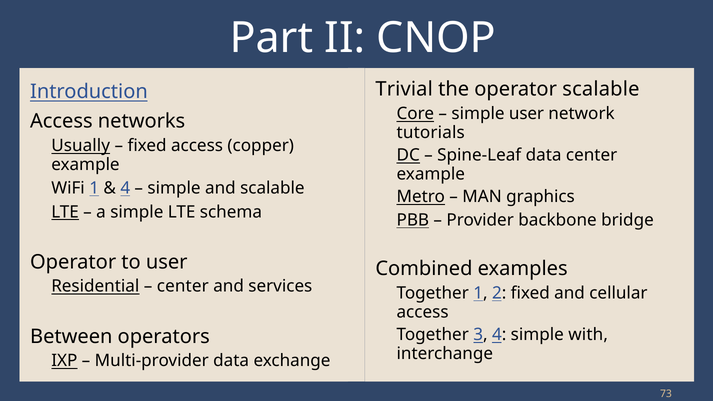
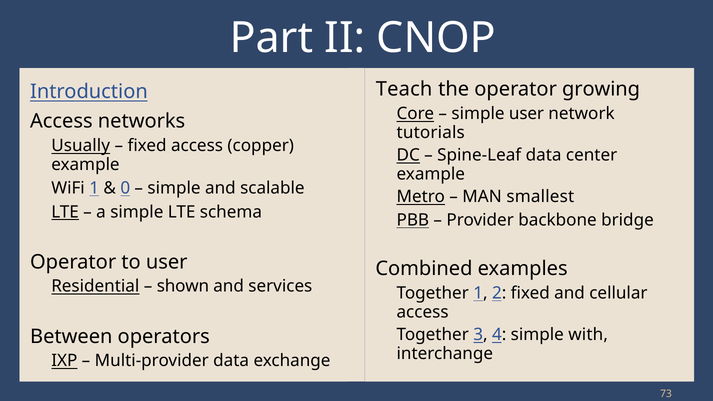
Trivial: Trivial -> Teach (404, 89)
operator scalable: scalable -> growing (601, 89)
4: 4 -> 0 (125, 188)
graphics: graphics -> smallest (540, 197)
center: center -> shown (183, 286)
